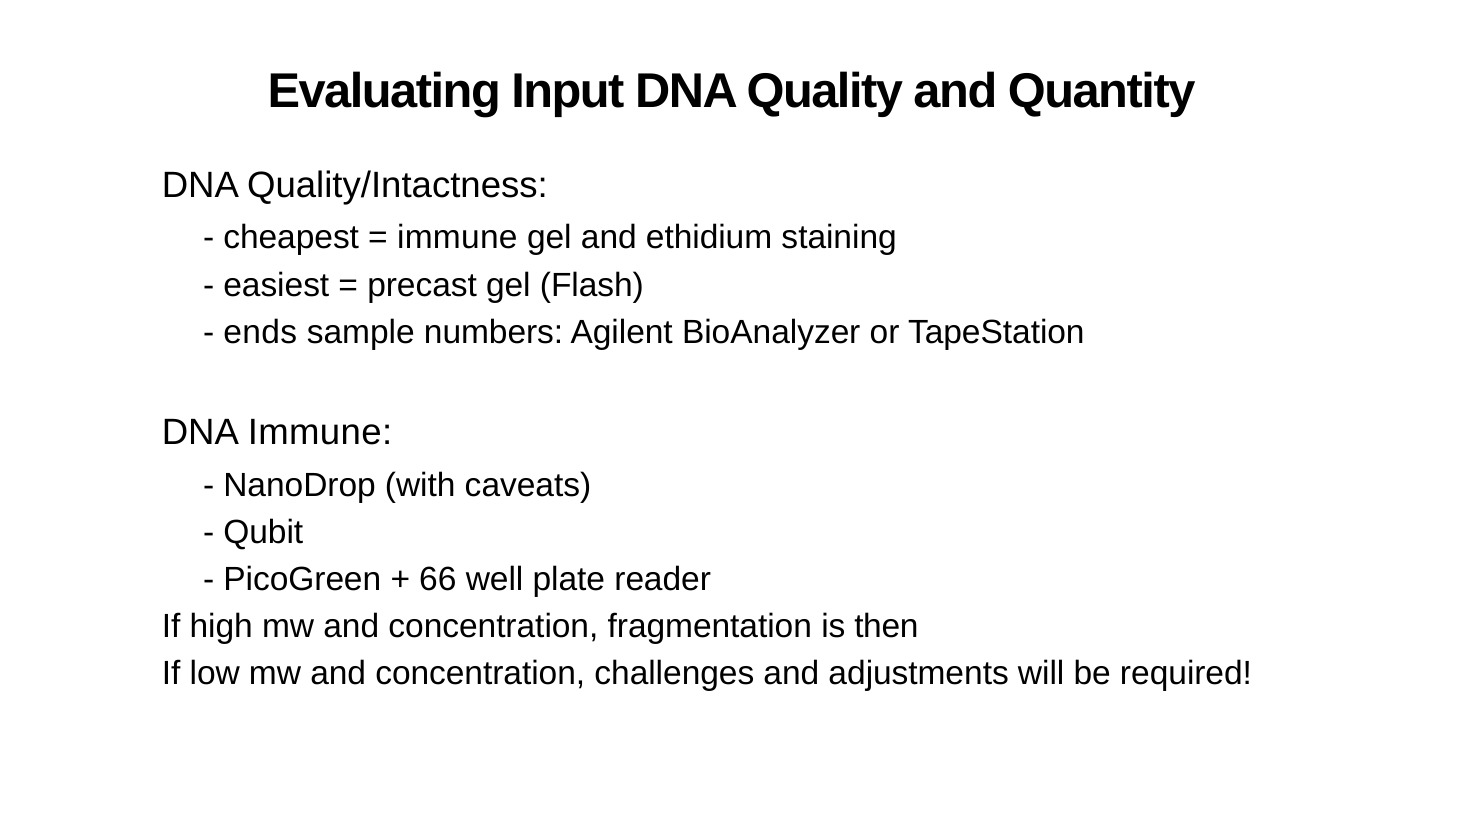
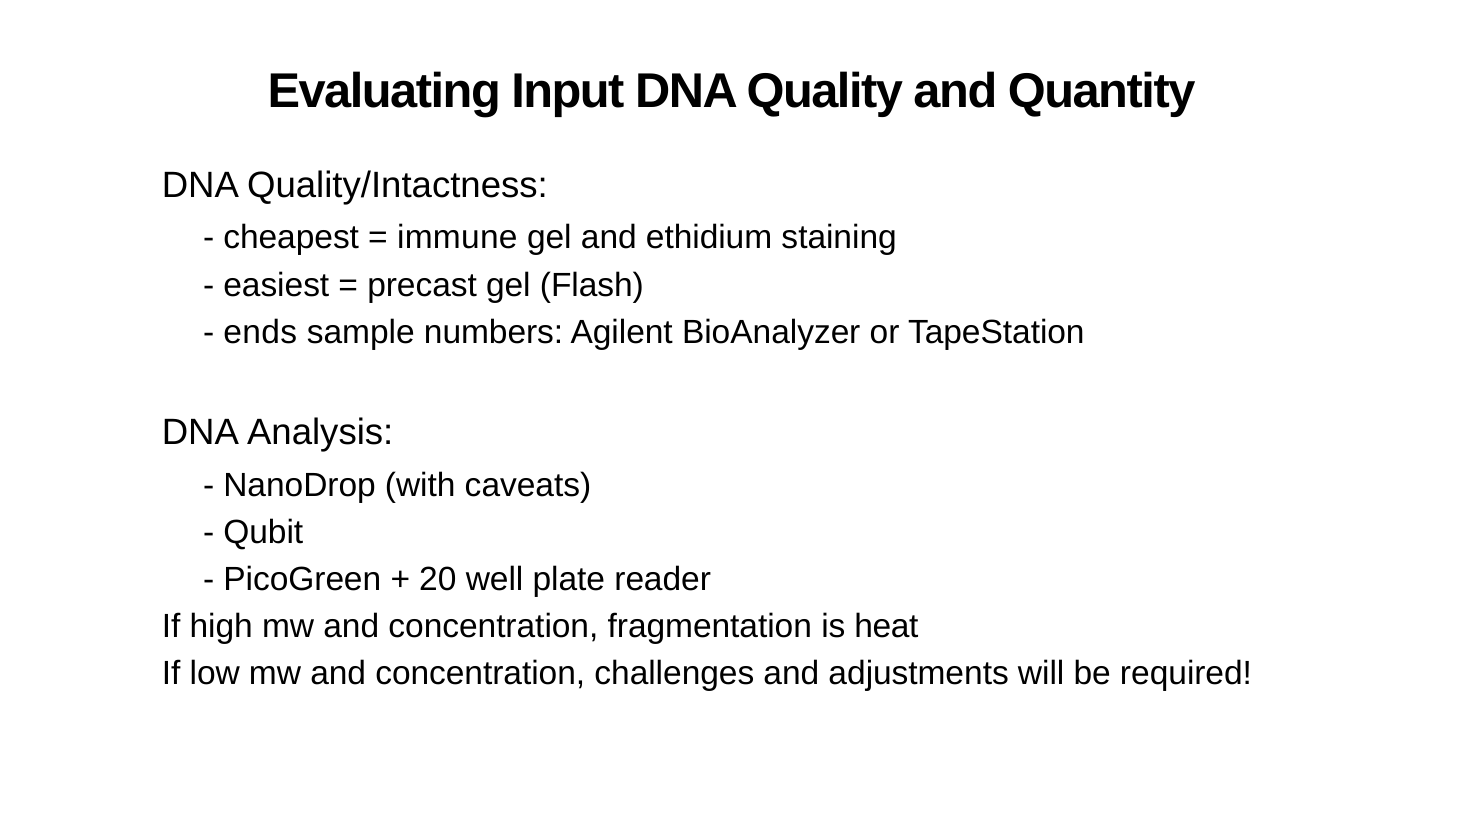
DNA Immune: Immune -> Analysis (320, 433)
66: 66 -> 20 (438, 579)
then: then -> heat (886, 626)
